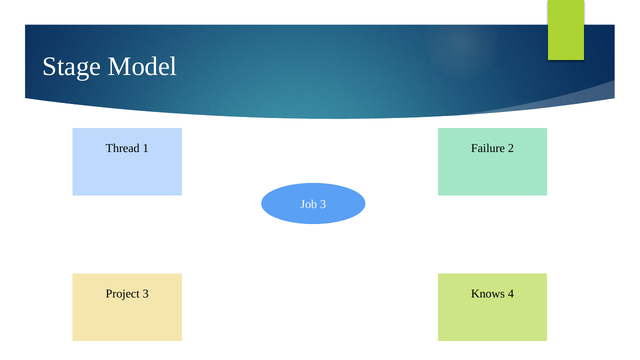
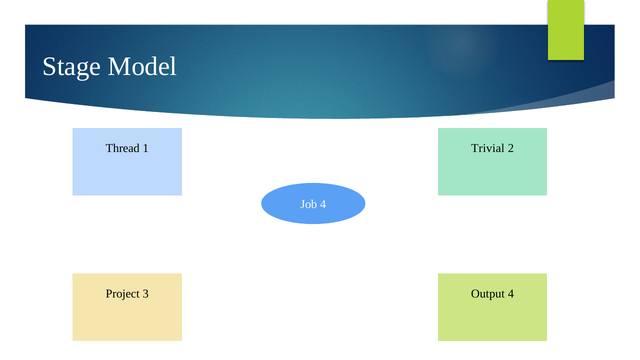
Failure: Failure -> Trivial (488, 148)
Job 3: 3 -> 4 (323, 204)
Knows: Knows -> Output (488, 294)
